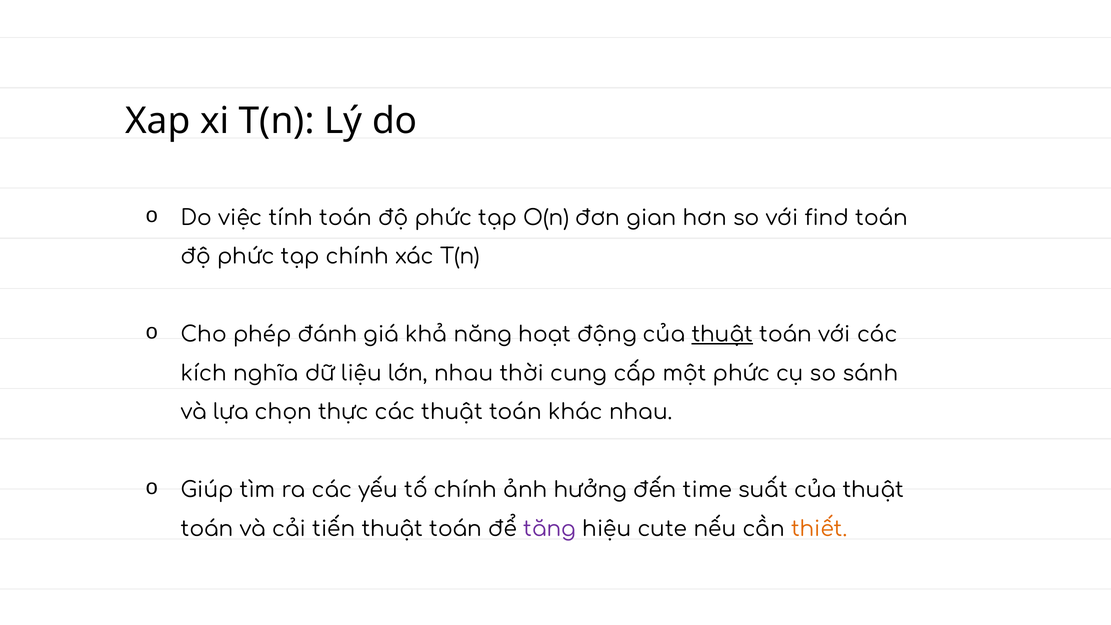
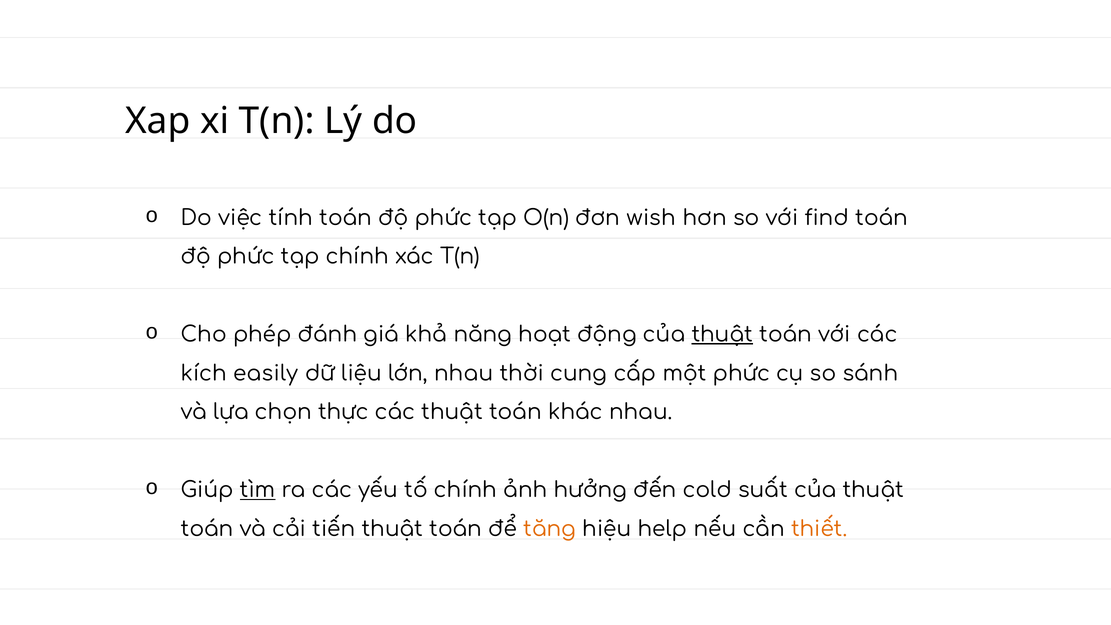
gian: gian -> wish (651, 218)
nghĩa: nghĩa -> easily (266, 373)
tìm underline: none -> present (258, 490)
time: time -> cold (707, 490)
tăng colour: purple -> orange (550, 529)
cute: cute -> help (662, 529)
